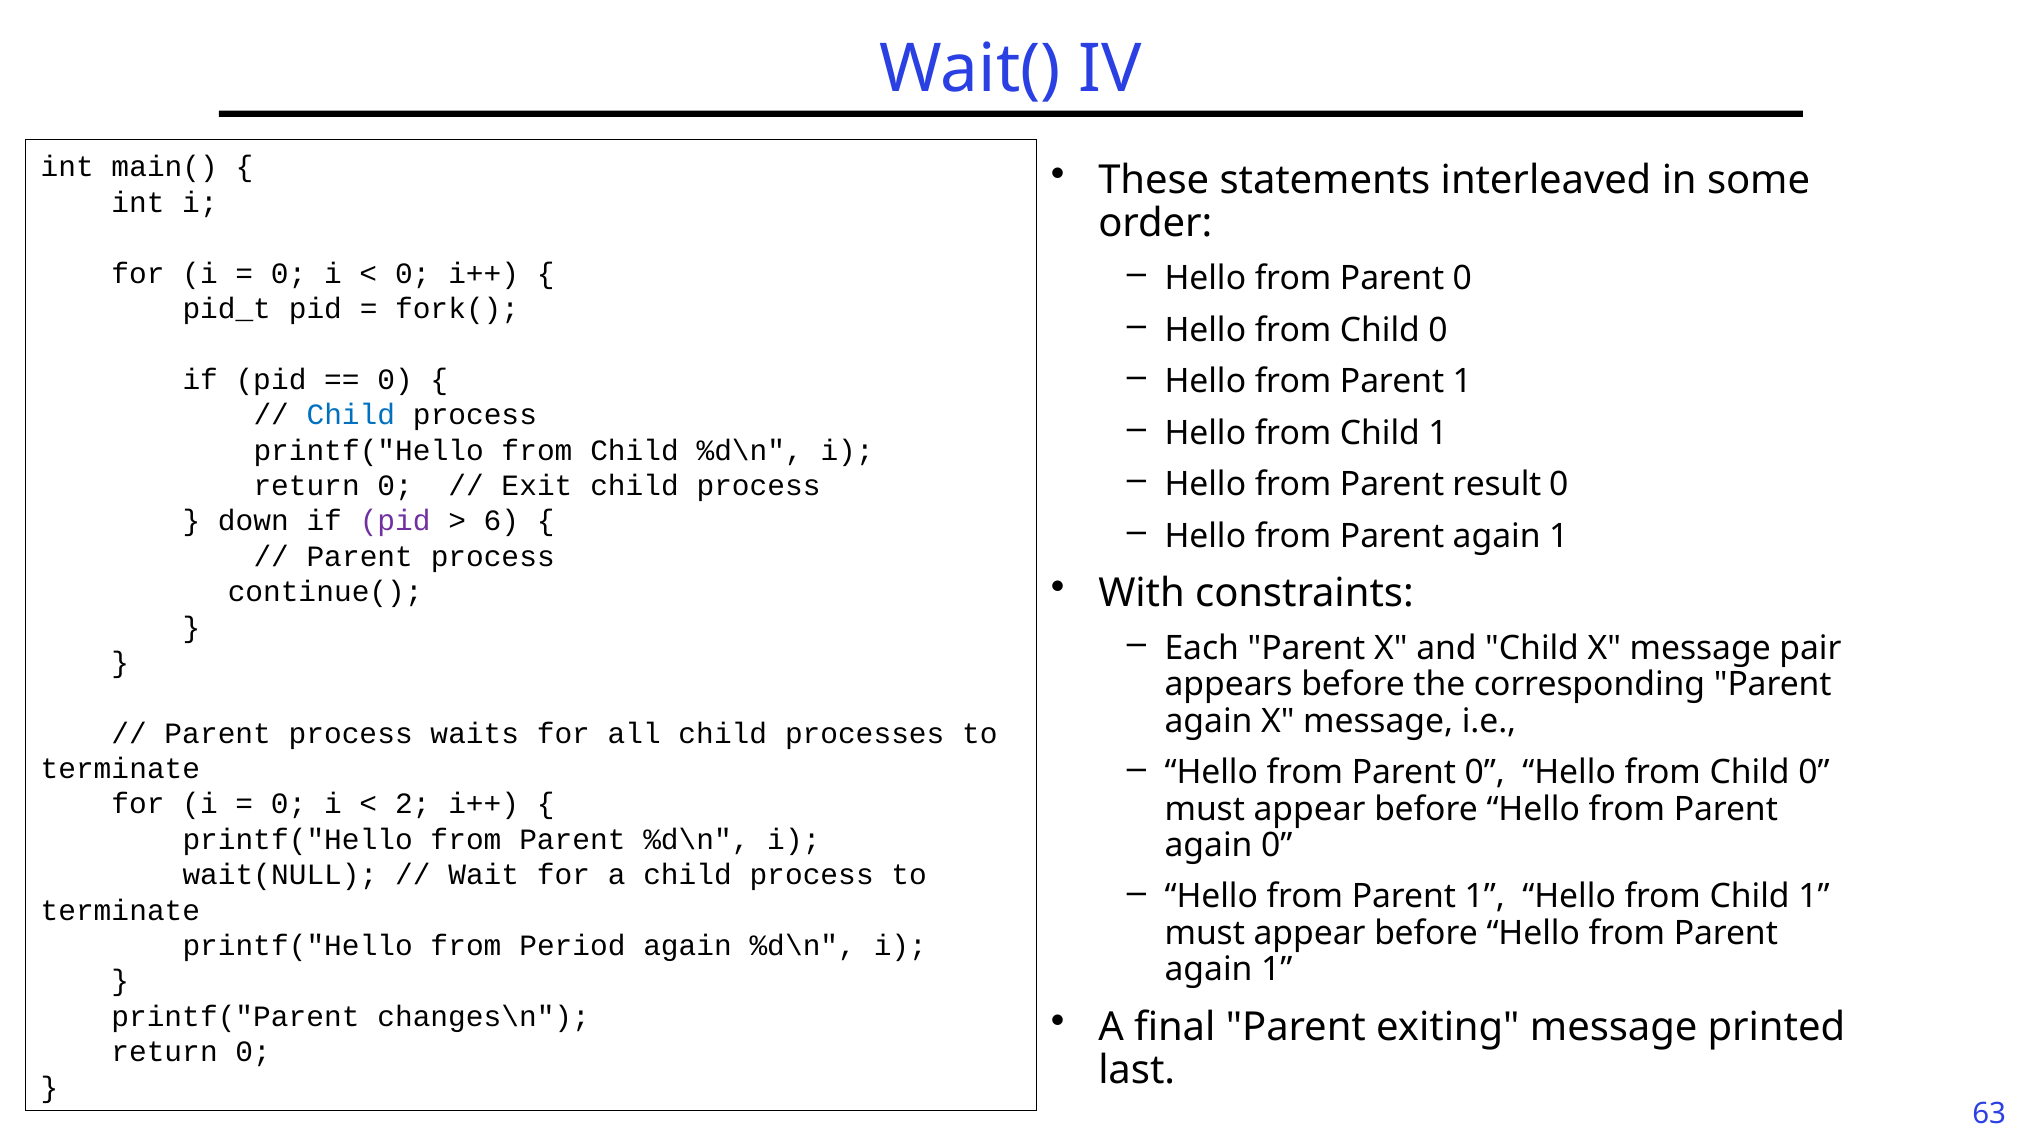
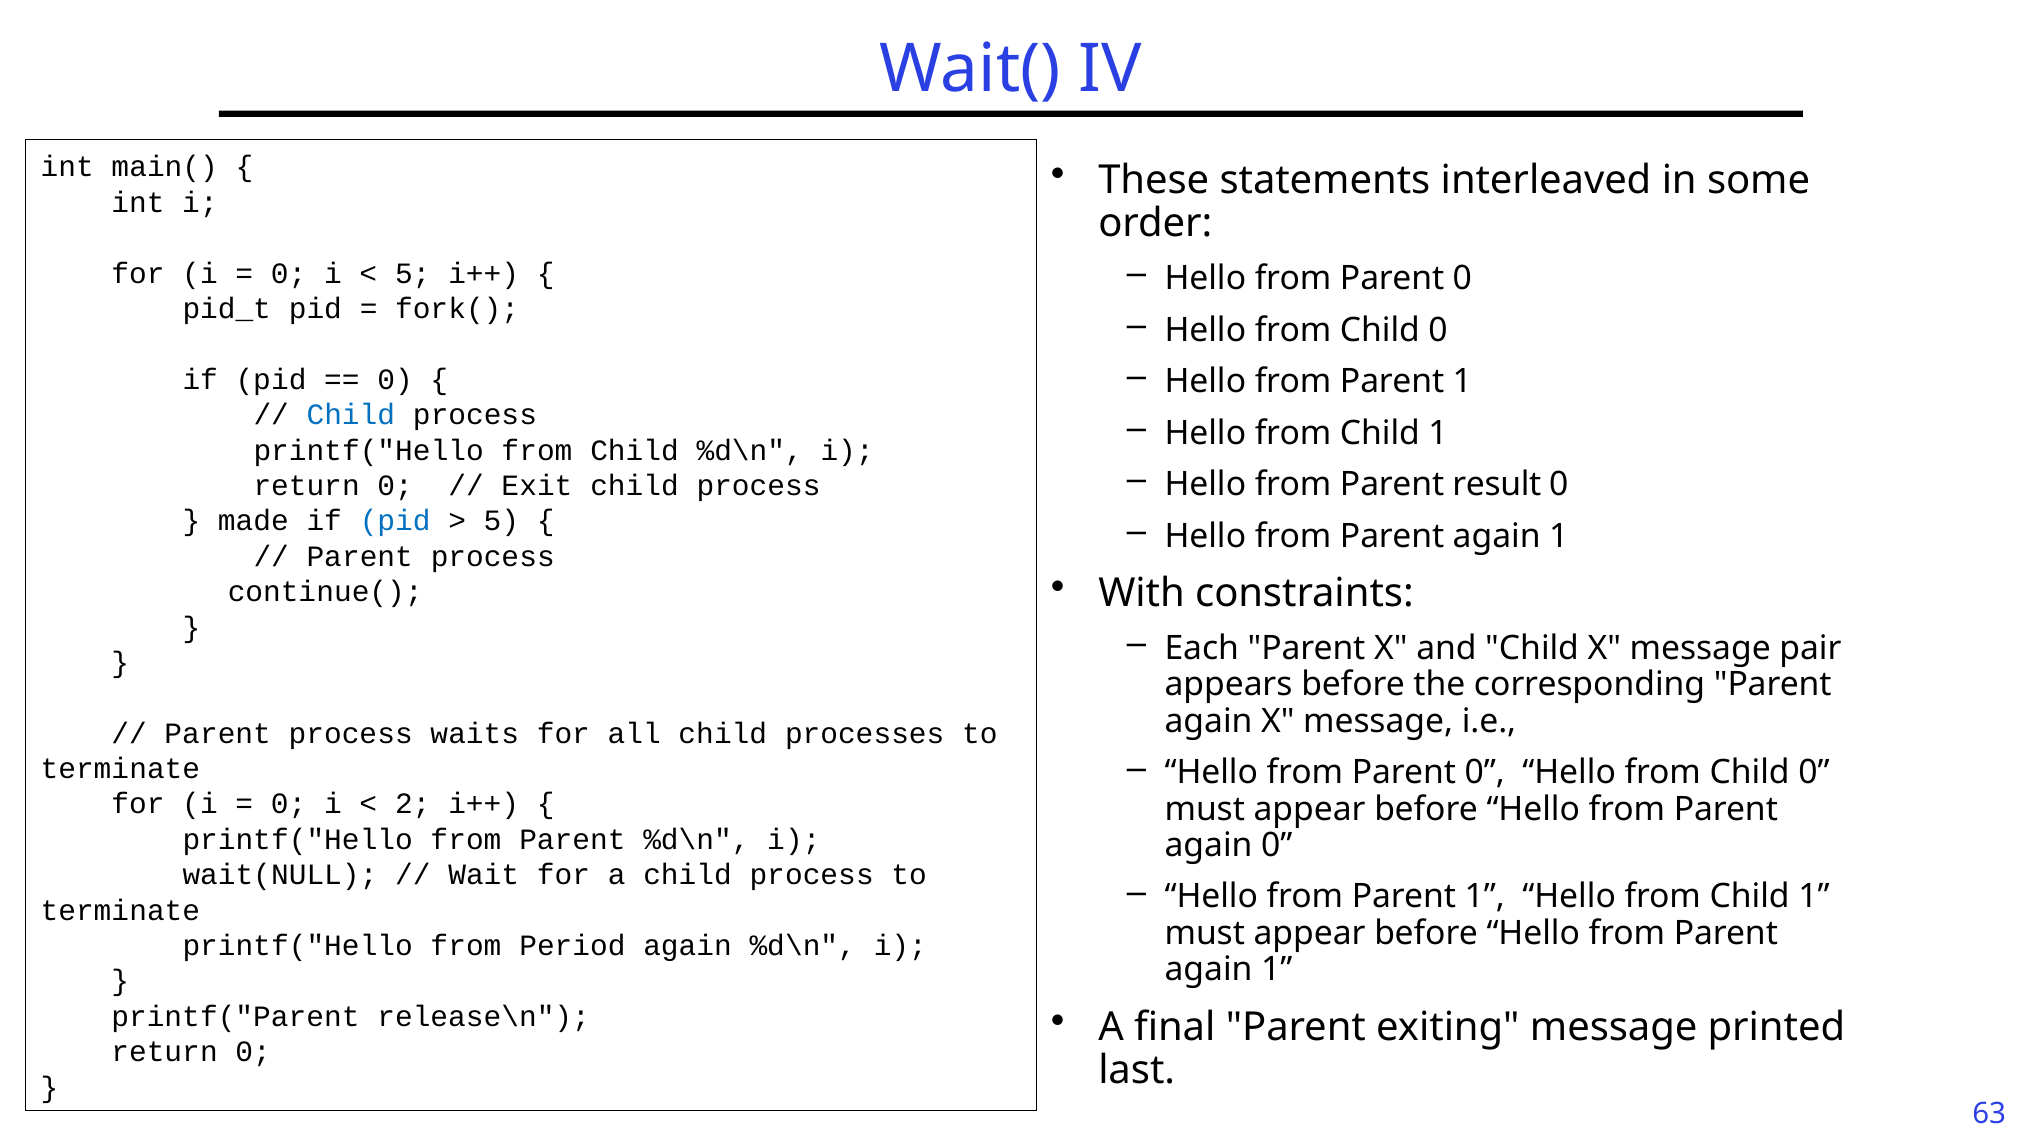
0: 0 -> 5 (413, 273)
down: down -> made (253, 521)
pid colour: purple -> blue (395, 521)
6: 6 -> 5 (501, 521)
changes\n: changes\n -> release\n (484, 1017)
